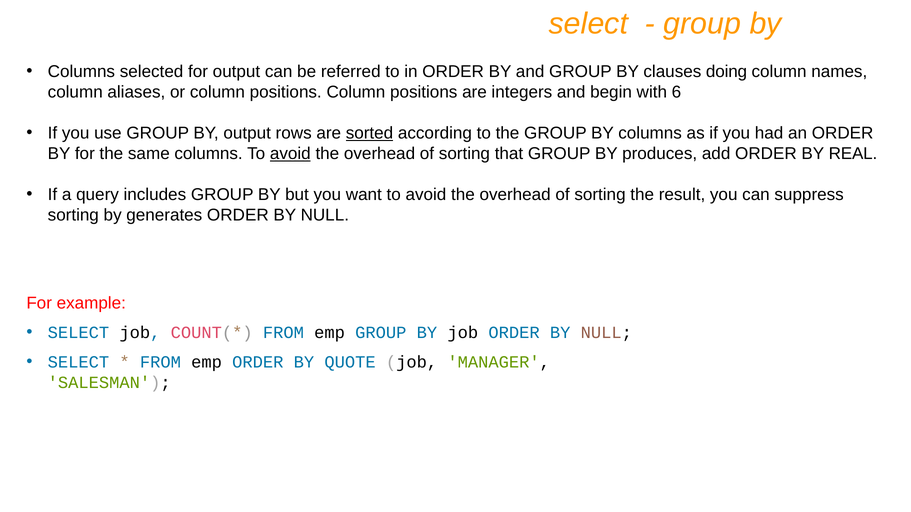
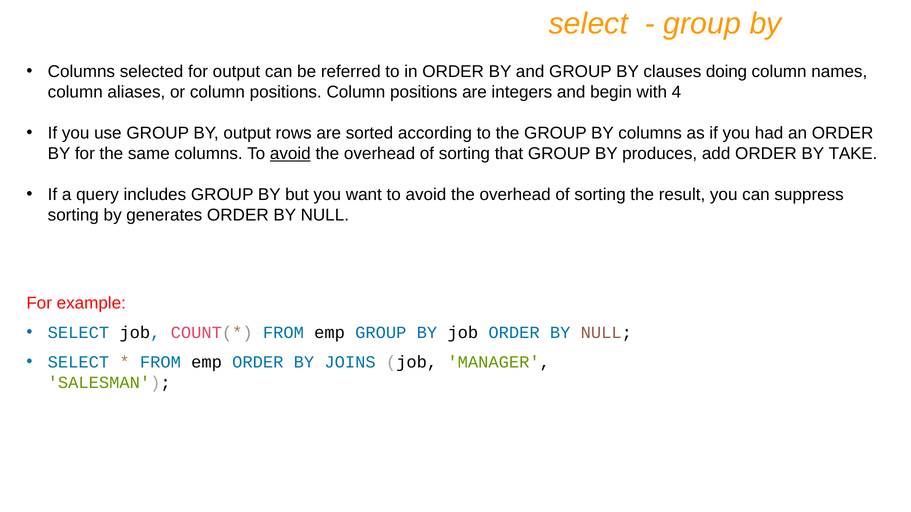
6: 6 -> 4 (676, 92)
sorted underline: present -> none (369, 133)
REAL: REAL -> TAKE (853, 154)
QUOTE: QUOTE -> JOINS (350, 362)
